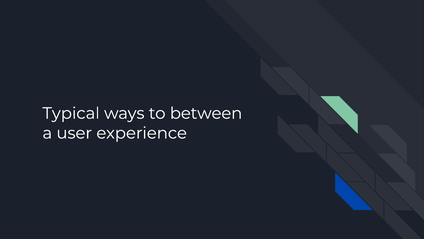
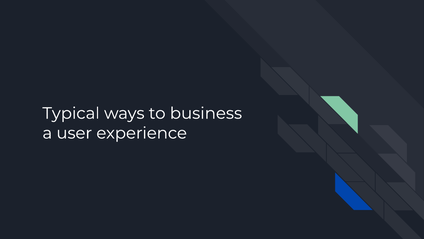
between: between -> business (206, 113)
